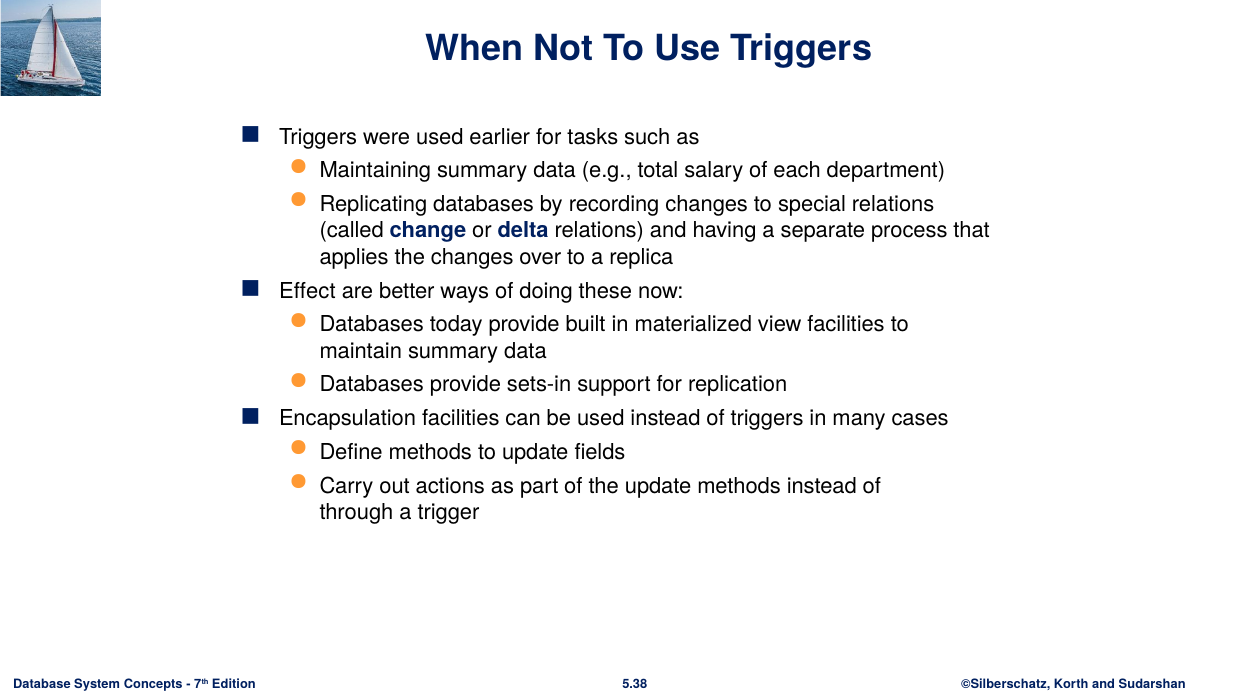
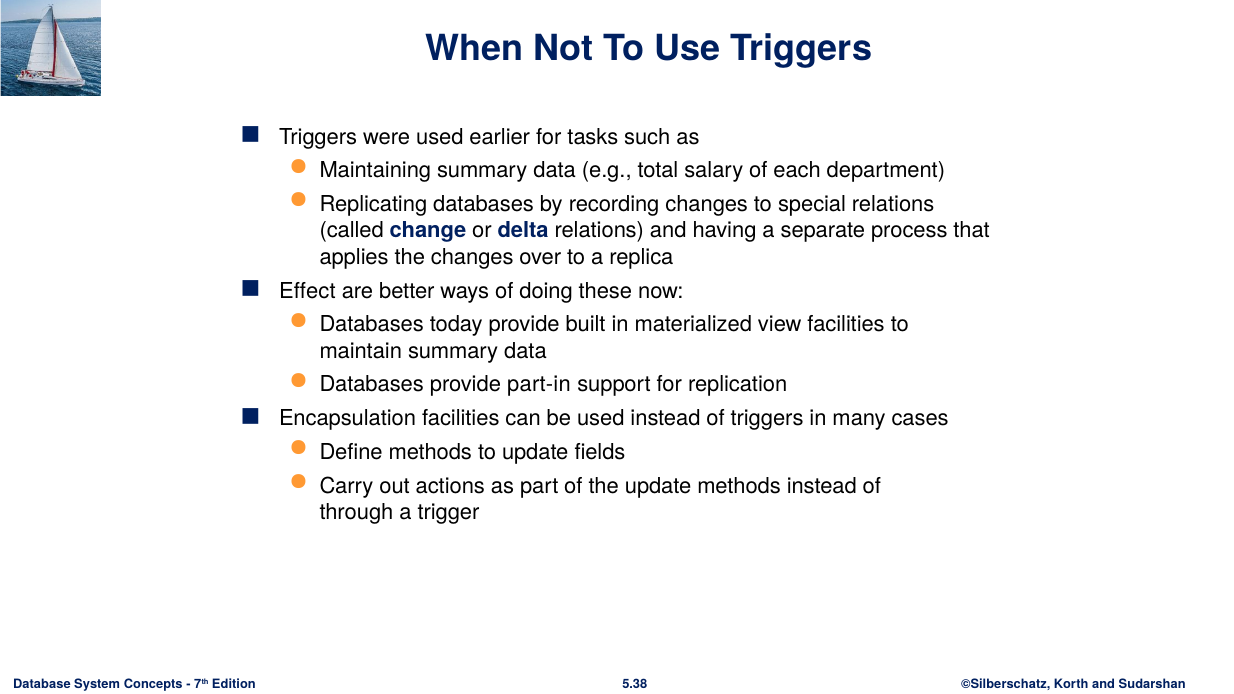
sets-in: sets-in -> part-in (539, 385)
